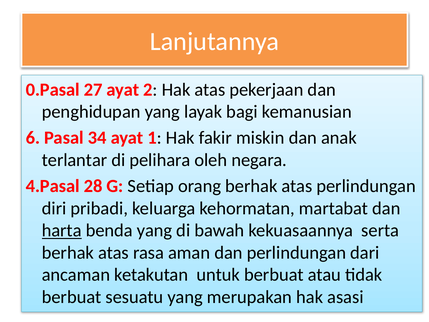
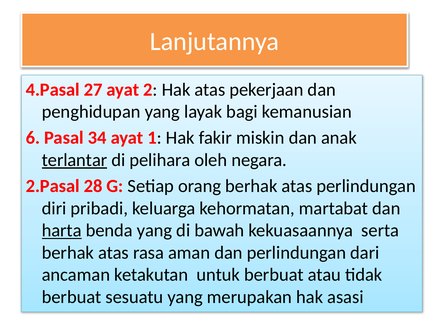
0.Pasal: 0.Pasal -> 4.Pasal (53, 90)
terlantar underline: none -> present (75, 160)
4.Pasal: 4.Pasal -> 2.Pasal (53, 186)
